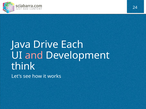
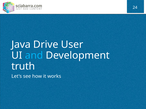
Each: Each -> User (72, 45)
and colour: pink -> light blue (34, 56)
think: think -> truth (23, 67)
